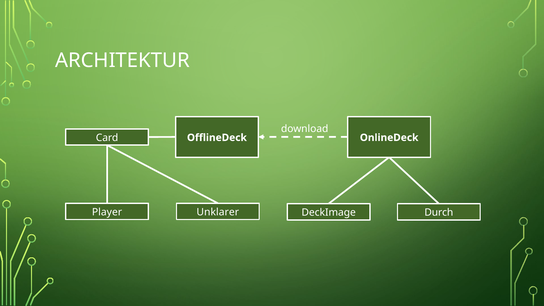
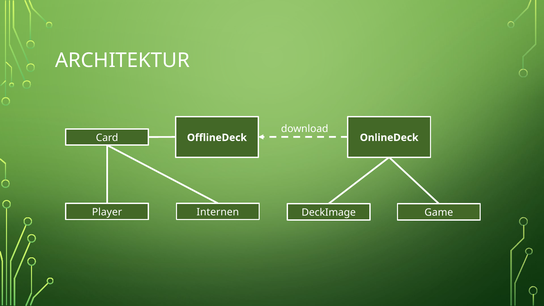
Unklarer: Unklarer -> Internen (218, 212)
Durch: Durch -> Game (439, 212)
